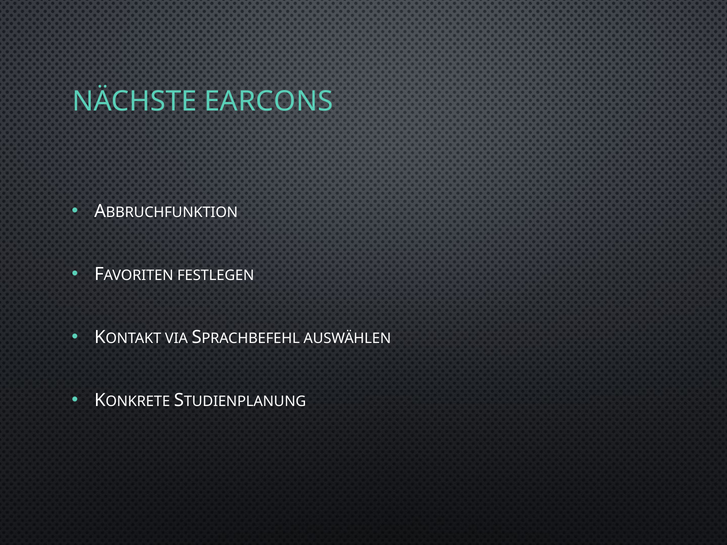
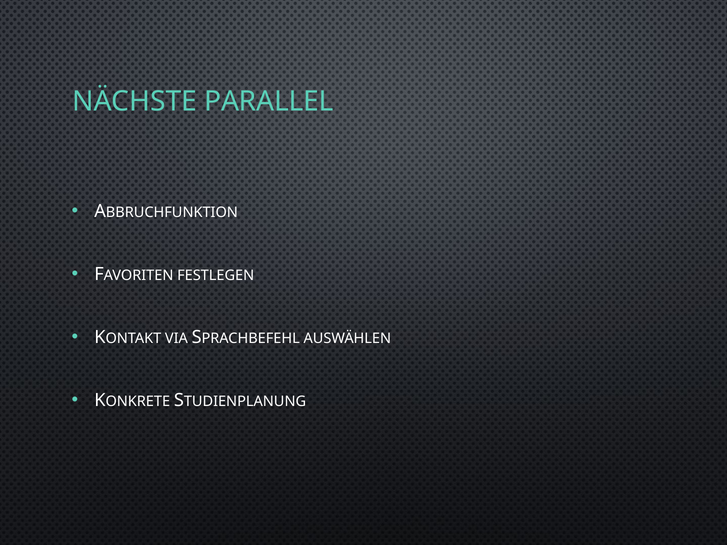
EARCONS: EARCONS -> PARALLEL (269, 102)
